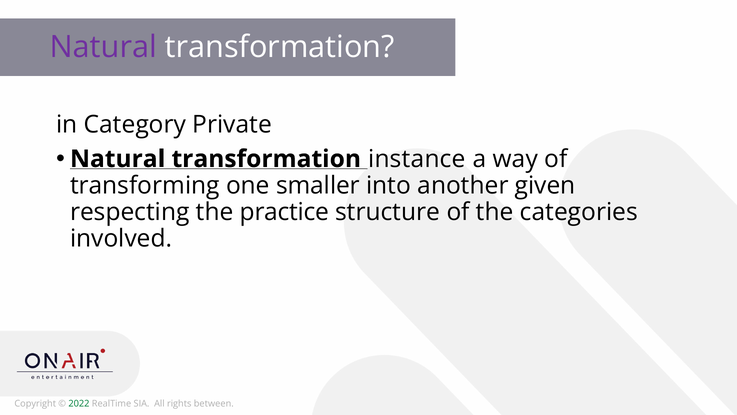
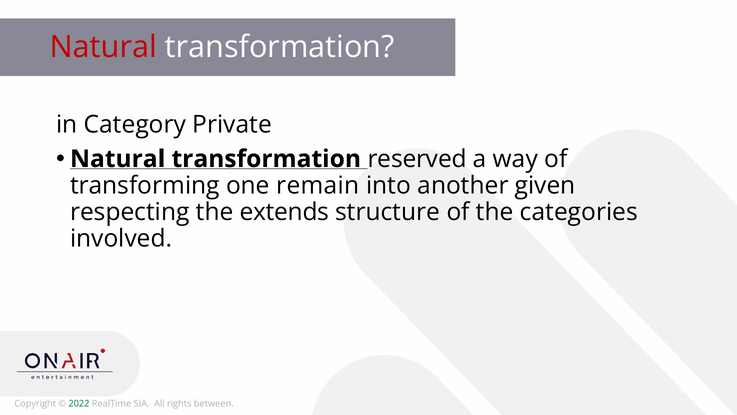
Natural colour: purple -> red (103, 47)
instance: instance -> reserved (417, 159)
smaller: smaller -> remain (318, 185)
practice: practice -> extends (284, 212)
